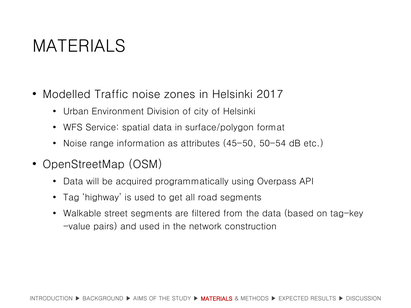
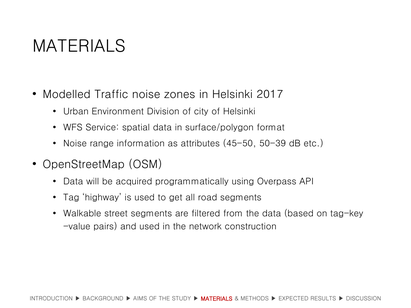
50-54: 50-54 -> 50-39 (273, 144)
